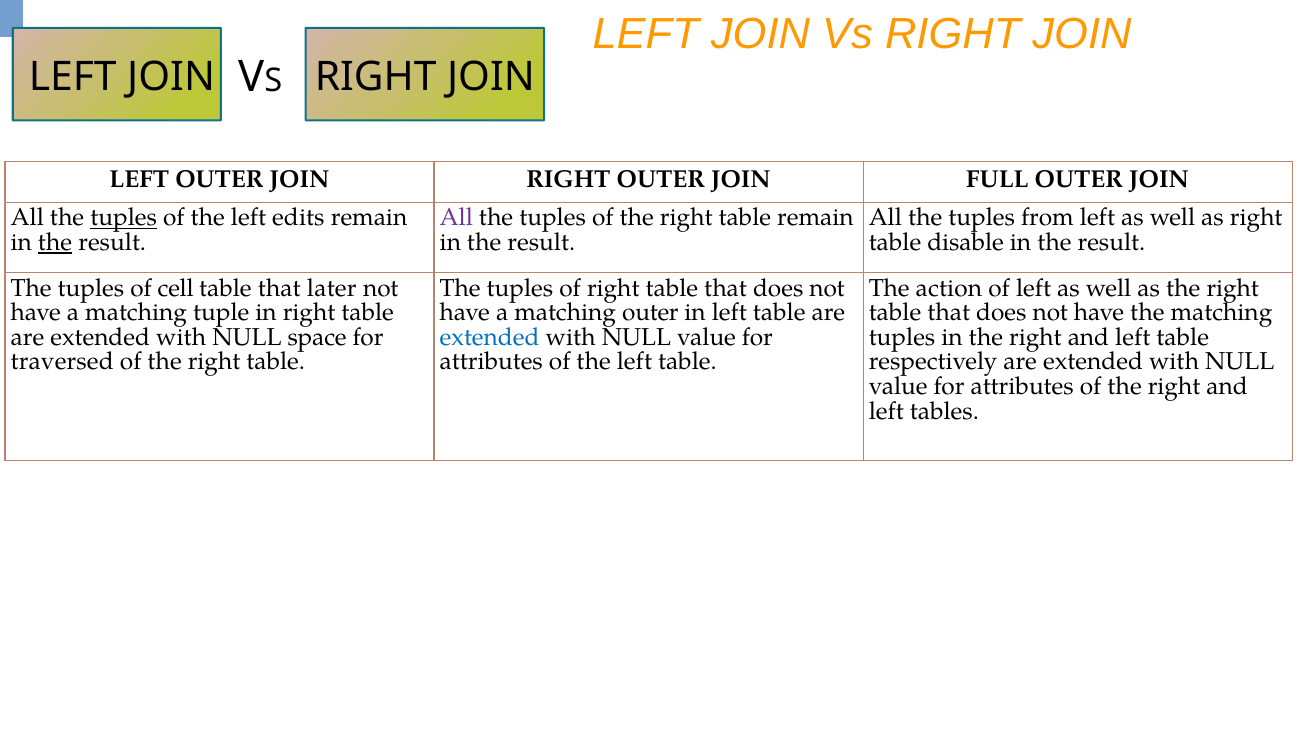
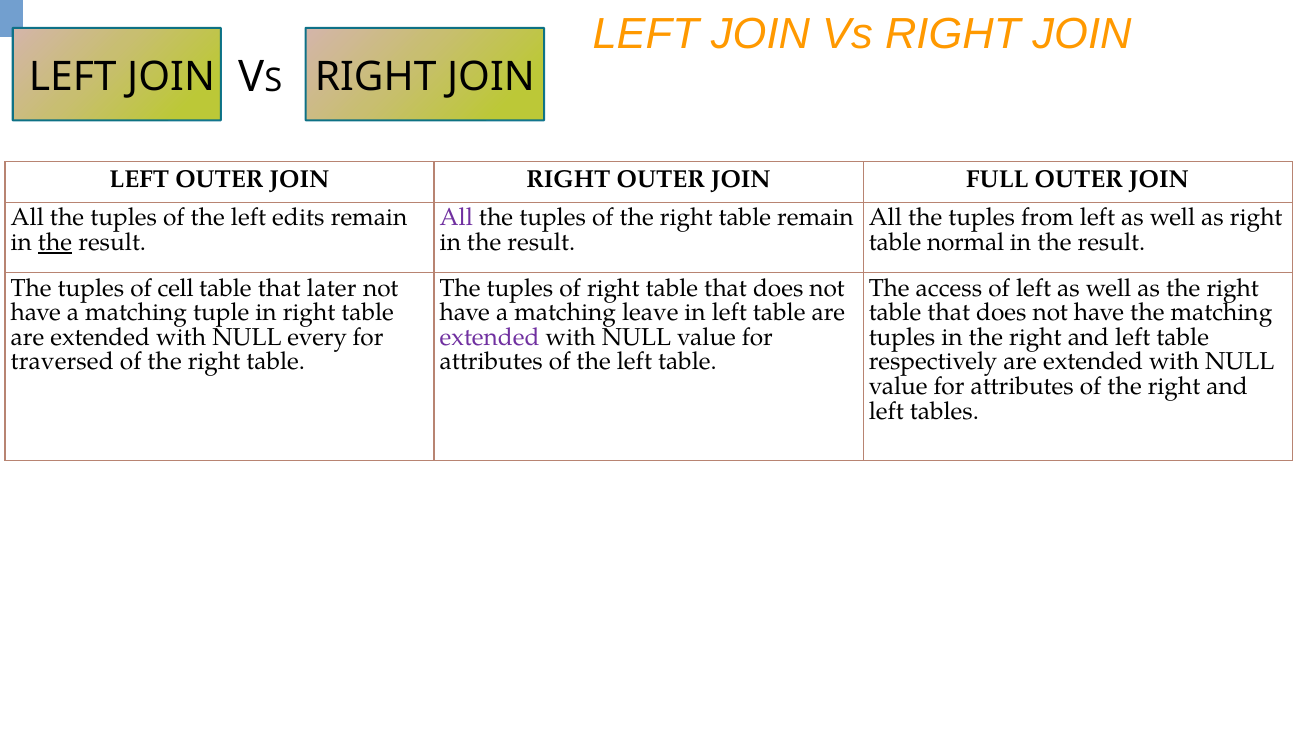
tuples underline: present -> none (124, 218)
disable: disable -> normal (966, 243)
action: action -> access (949, 288)
matching outer: outer -> leave (650, 313)
space: space -> every (317, 337)
extended colour: blue -> purple (490, 337)
